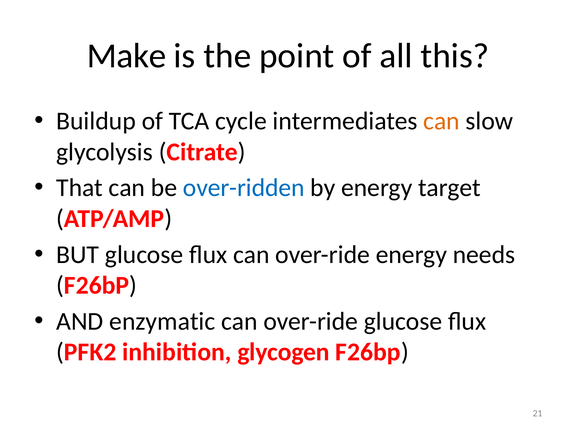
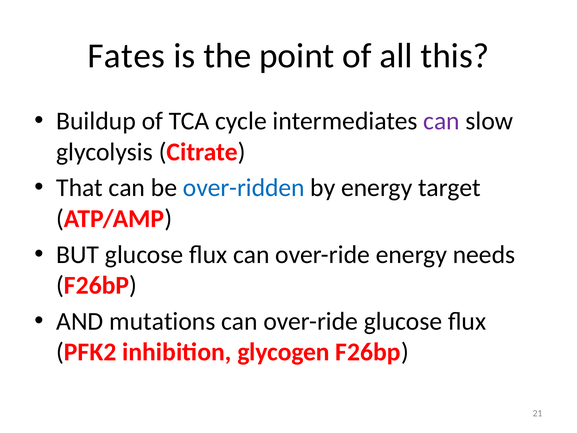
Make: Make -> Fates (126, 56)
can colour: orange -> purple (442, 121)
enzymatic: enzymatic -> mutations (162, 321)
